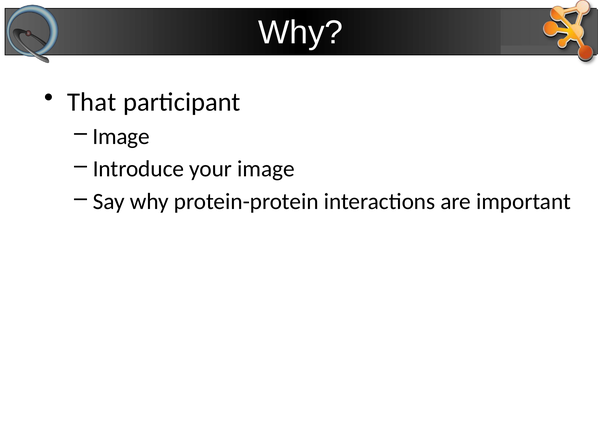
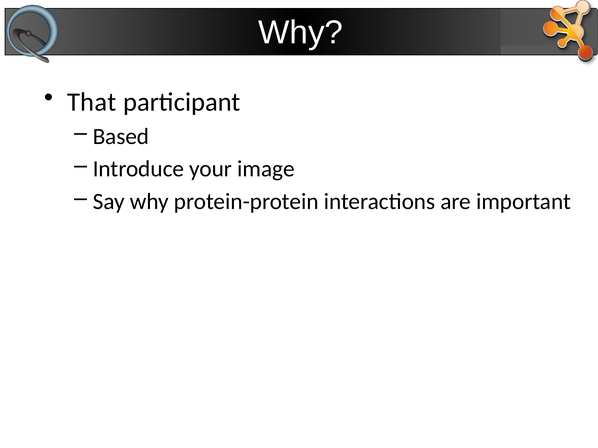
Image: Image -> Based (121, 137)
